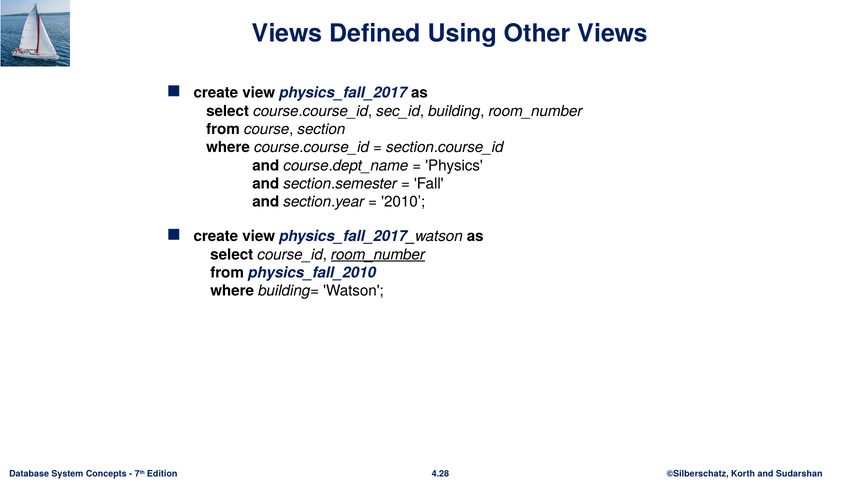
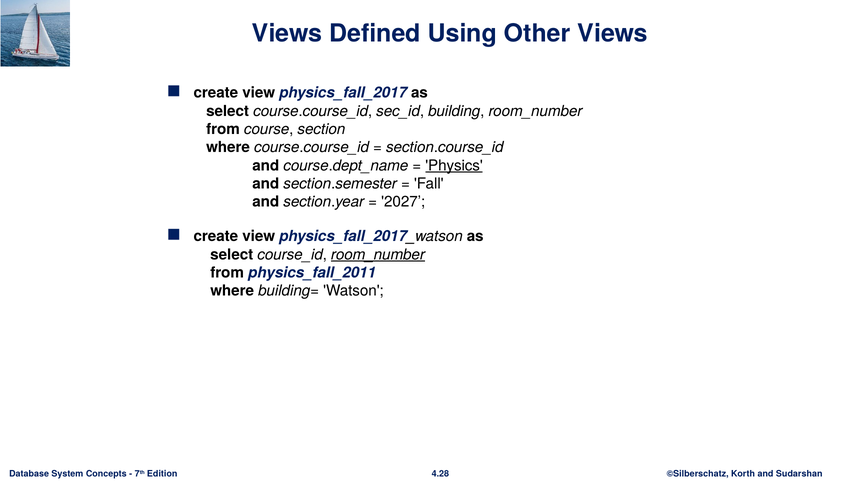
Physics underline: none -> present (454, 166)
2010: 2010 -> 2027 (403, 202)
physics_fall_2010: physics_fall_2010 -> physics_fall_2011 (312, 273)
